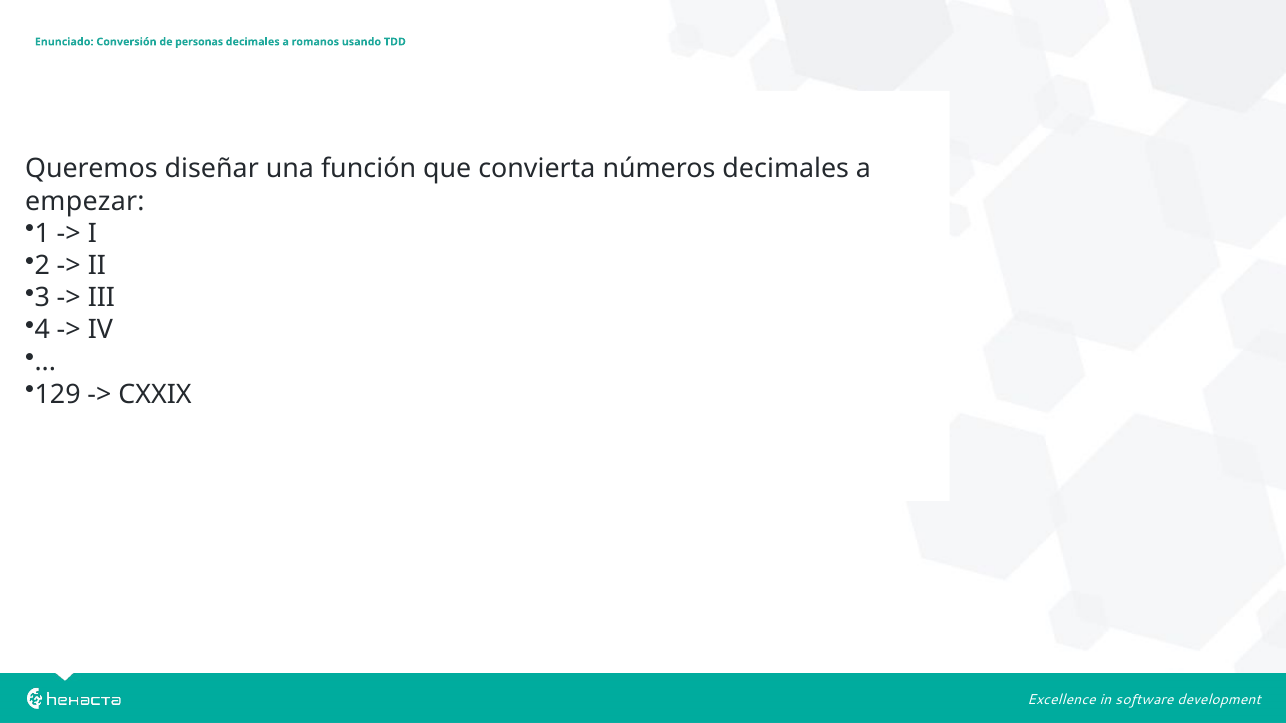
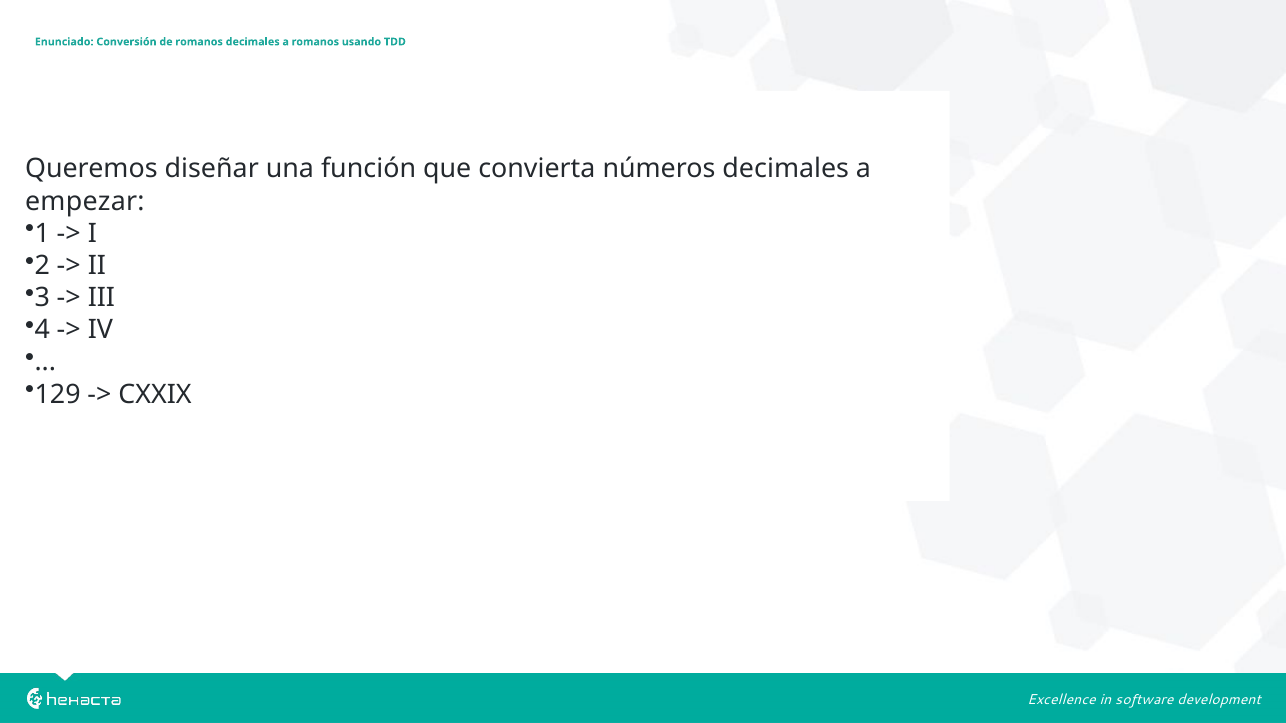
de personas: personas -> romanos (199, 42)
